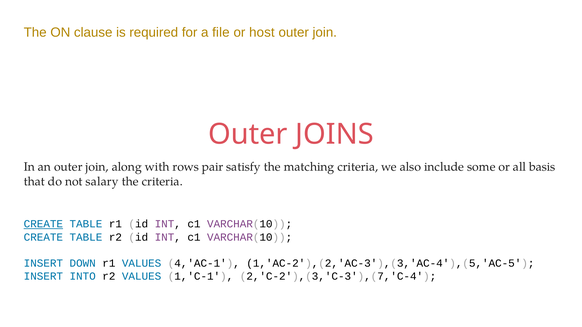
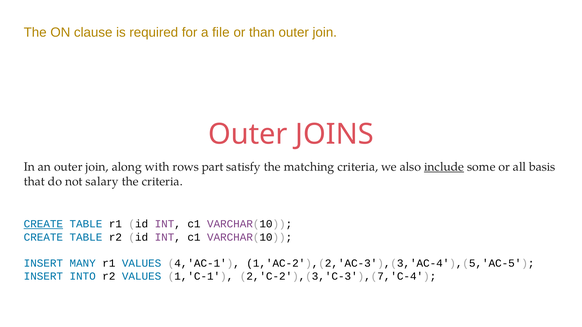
host: host -> than (262, 33)
pair: pair -> part (213, 167)
include underline: none -> present (444, 167)
DOWN: DOWN -> MANY (83, 264)
